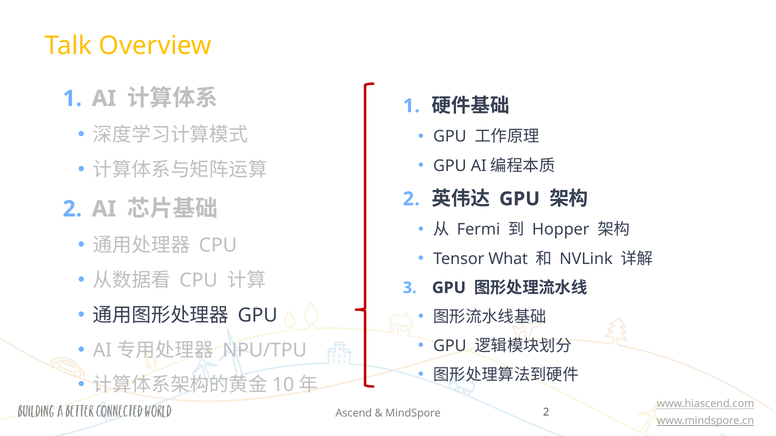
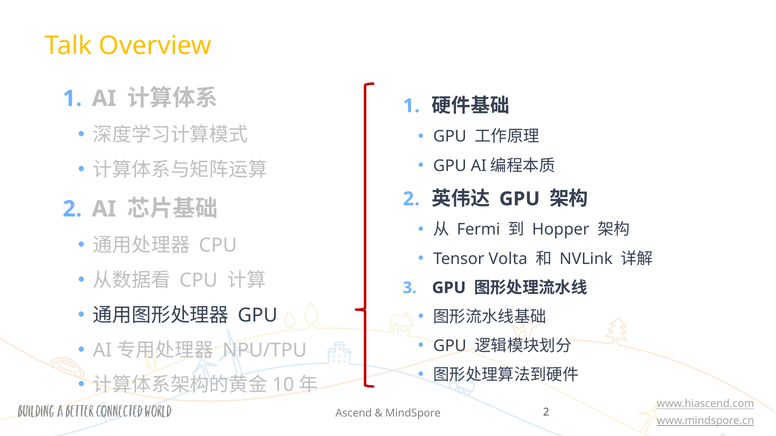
What: What -> Volta (508, 259)
